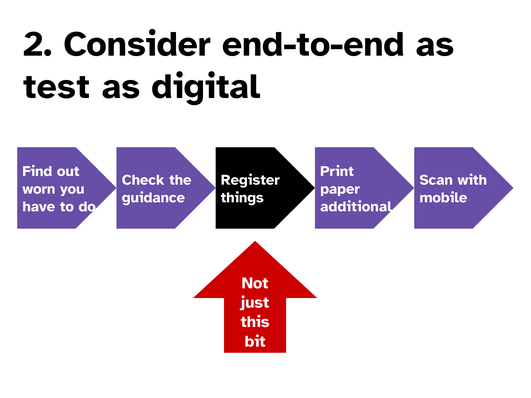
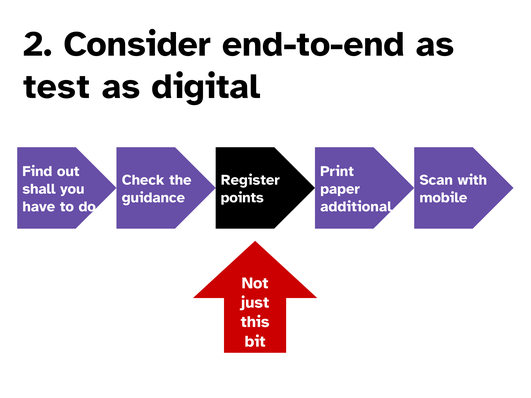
worn: worn -> shall (39, 189)
things: things -> points (242, 198)
